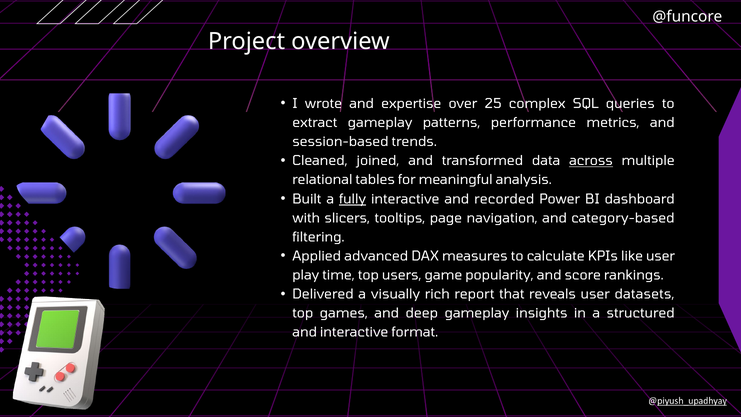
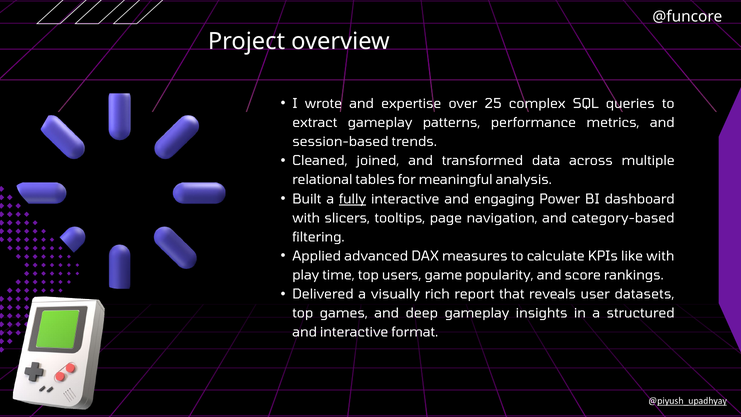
across underline: present -> none (591, 161)
recorded: recorded -> engaging (504, 199)
like user: user -> with (660, 256)
